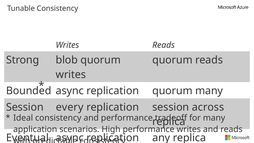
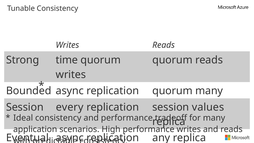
blob: blob -> time (67, 60)
across: across -> values (208, 107)
